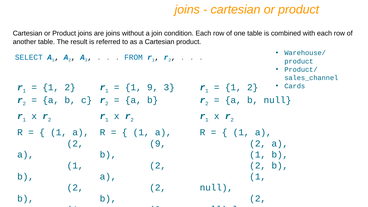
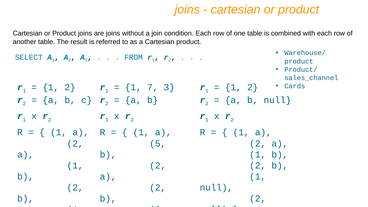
1 9: 9 -> 7 (153, 87)
9: 9 -> 5 (158, 143)
